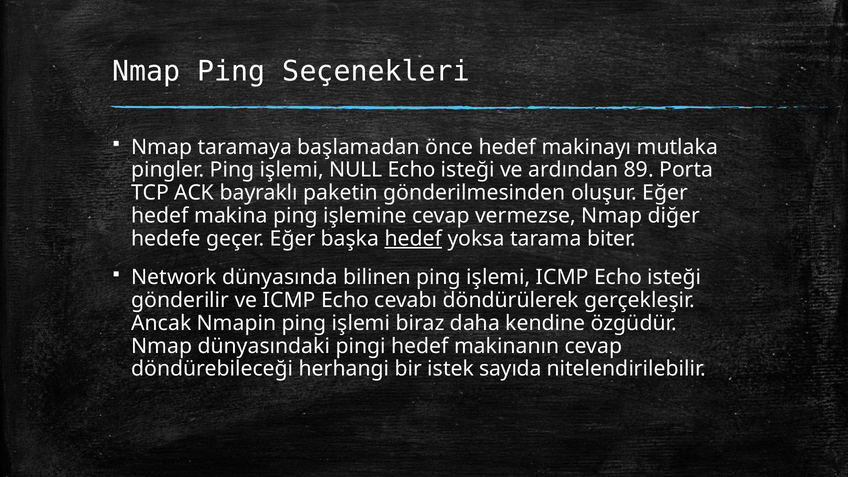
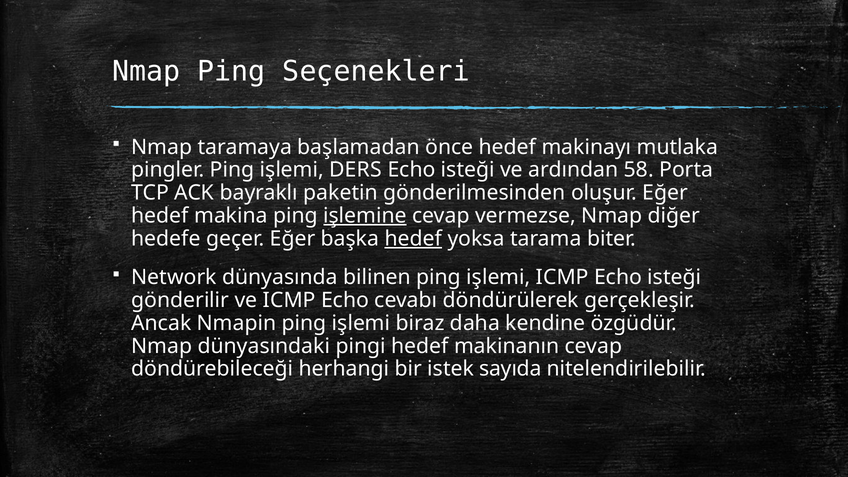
NULL: NULL -> DERS (356, 170)
89: 89 -> 58 (639, 170)
işlemine underline: none -> present (365, 216)
